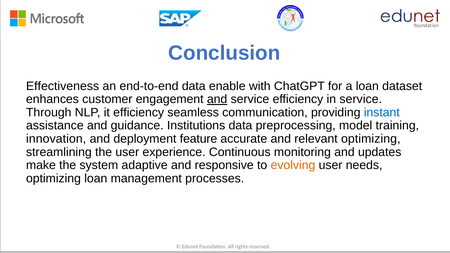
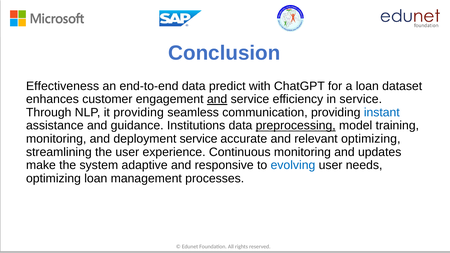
enable: enable -> predict (227, 86)
it efficiency: efficiency -> providing (139, 112)
preprocessing underline: none -> present (296, 126)
innovation: innovation -> monitoring (56, 139)
deployment feature: feature -> service (199, 139)
evolving colour: orange -> blue (293, 165)
